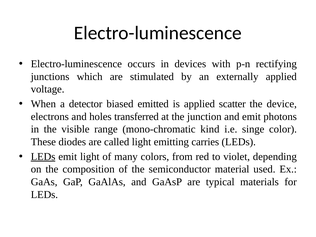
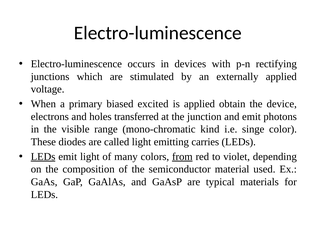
detector: detector -> primary (86, 104)
emitted: emitted -> excited (153, 104)
scatter: scatter -> obtain (232, 104)
from underline: none -> present (182, 157)
